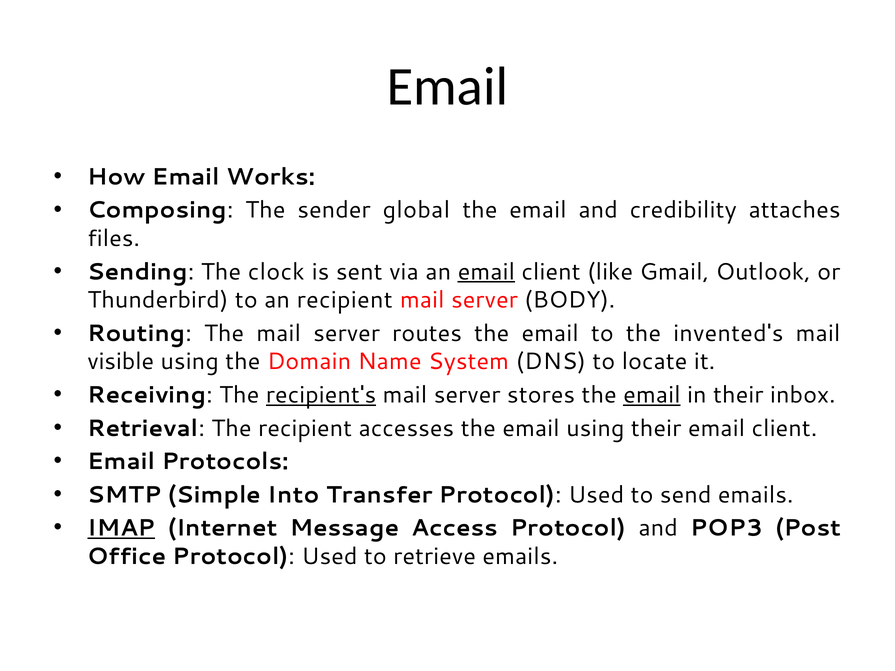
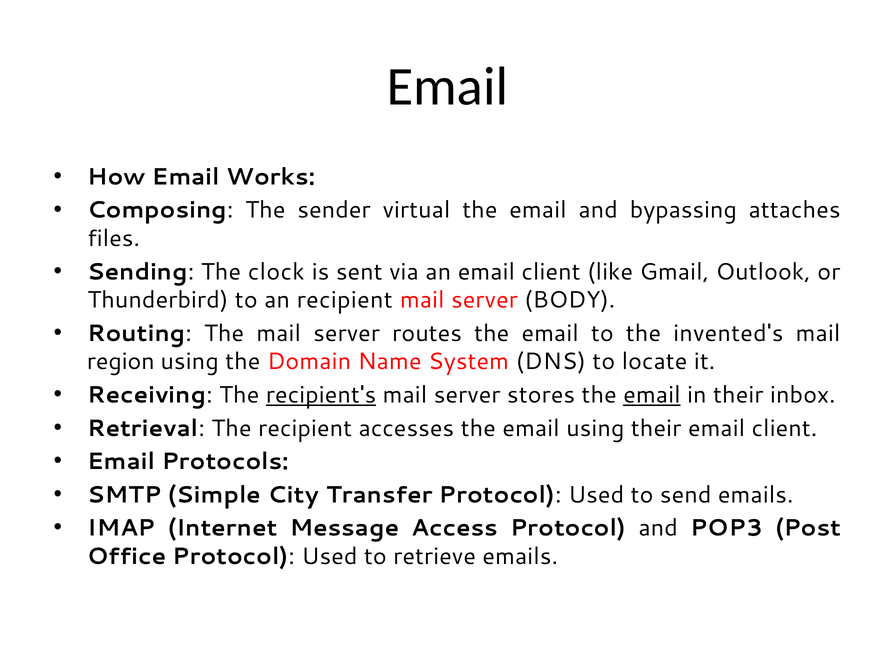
global: global -> virtual (416, 210)
credibility: credibility -> bypassing (683, 210)
email underline: present -> none (486, 272)
visible: visible -> region (121, 362)
Into: Into -> City (293, 495)
IMAP underline: present -> none (121, 528)
